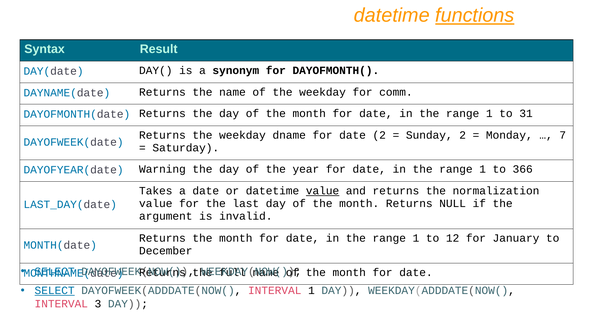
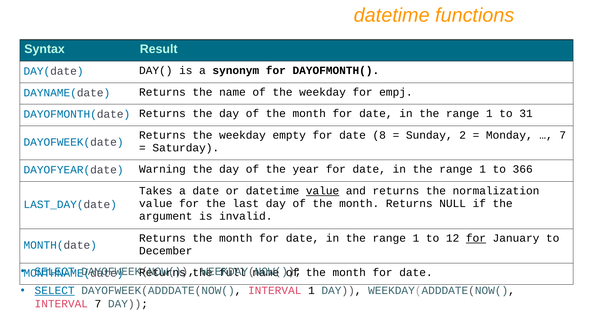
functions underline: present -> none (475, 15)
comm: comm -> empj (396, 92)
dname: dname -> empty (289, 135)
date 2: 2 -> 8 (379, 135)
for underline: none -> present (476, 238)
INTERVAL 3: 3 -> 7 (98, 304)
